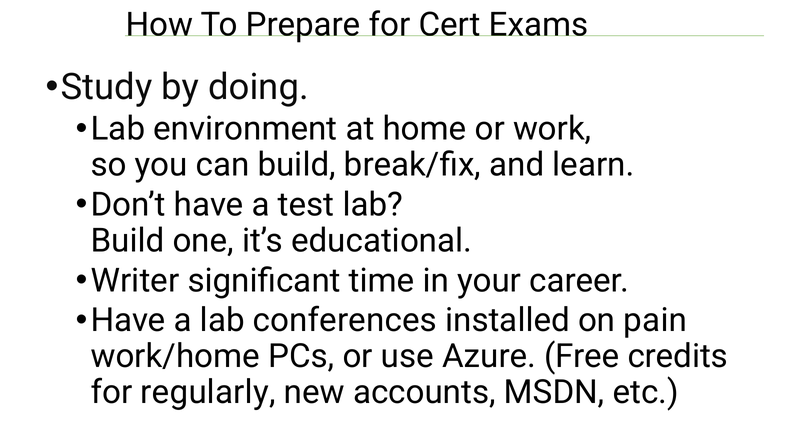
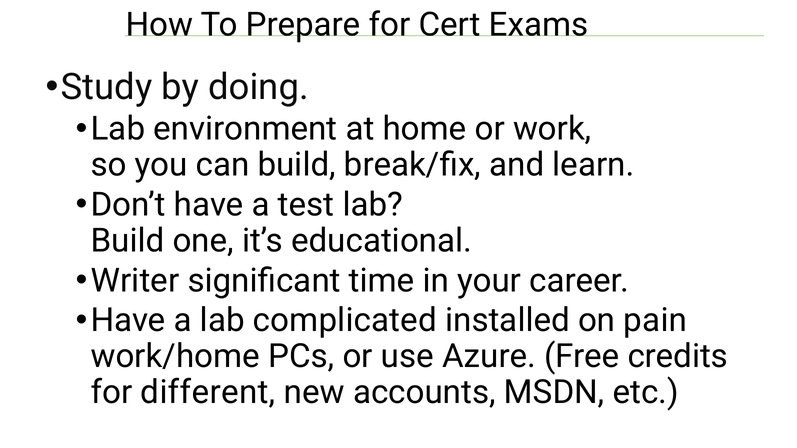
conferences: conferences -> complicated (345, 321)
regularly: regularly -> different (208, 392)
